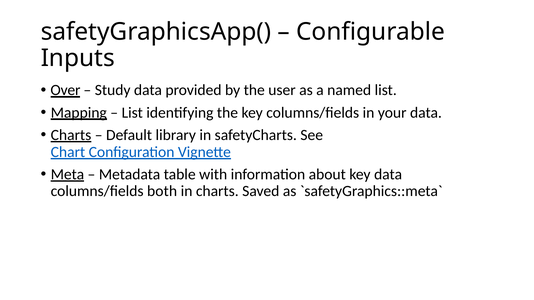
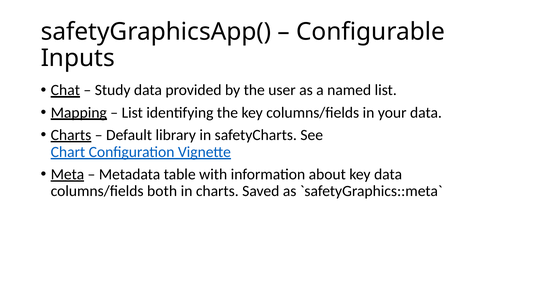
Over: Over -> Chat (65, 90)
